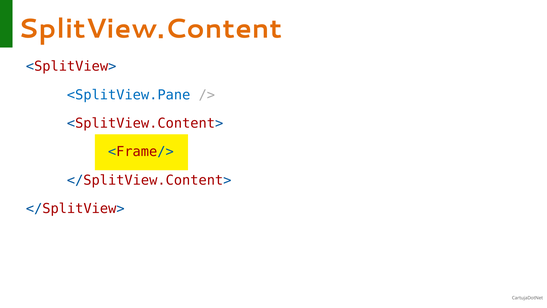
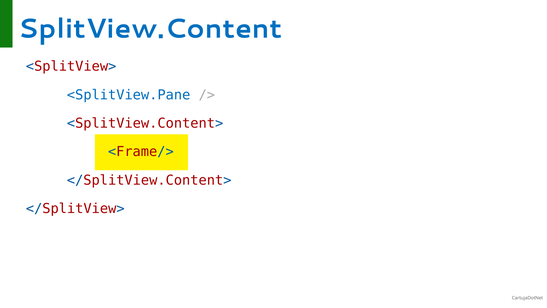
SplitView.Content colour: orange -> blue (150, 29)
